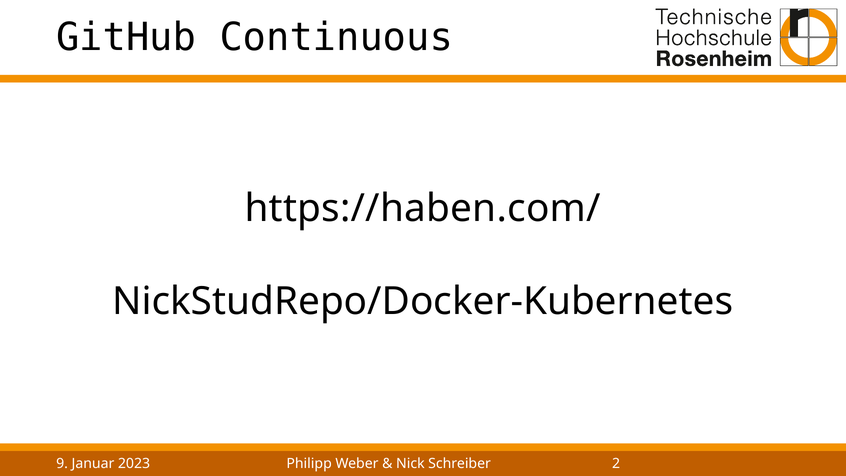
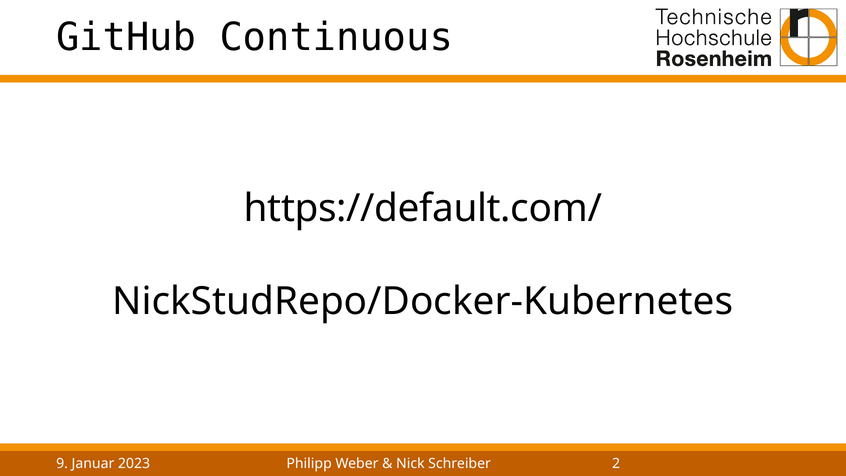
https://haben.com/: https://haben.com/ -> https://default.com/ (423, 208)
